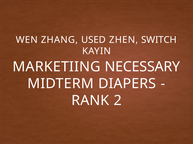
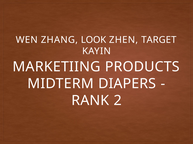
USED: USED -> LOOK (94, 40)
SWITCH: SWITCH -> TARGET (159, 40)
NECESSARY: NECESSARY -> PRODUCTS (142, 67)
